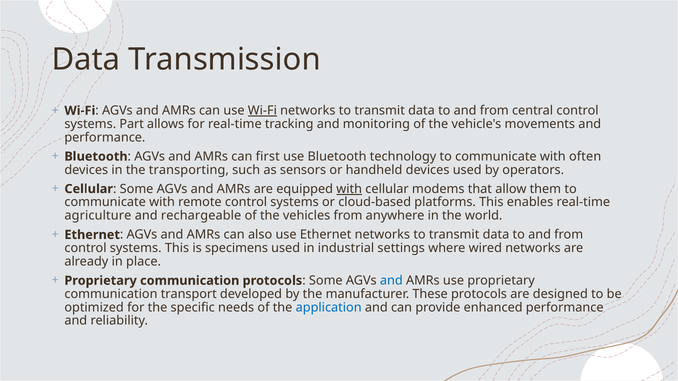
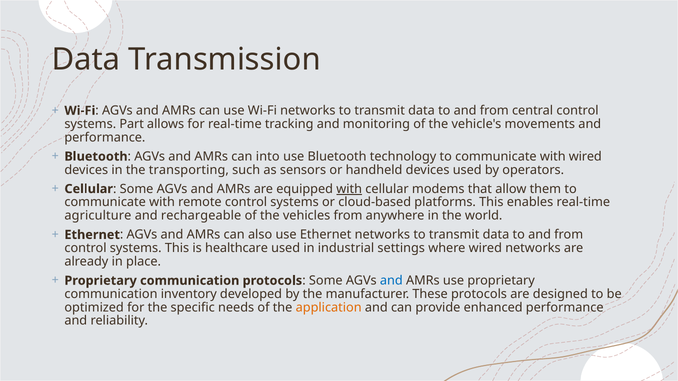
Wi-Fi underline: present -> none (262, 111)
first: first -> into (268, 157)
with often: often -> wired (585, 157)
specimens: specimens -> healthcare (237, 248)
transport: transport -> inventory (189, 294)
application colour: blue -> orange (329, 308)
